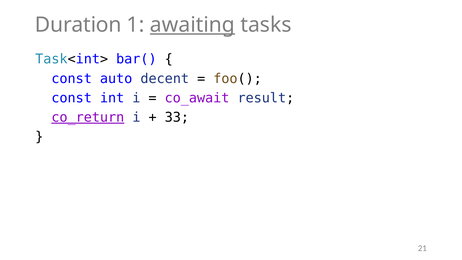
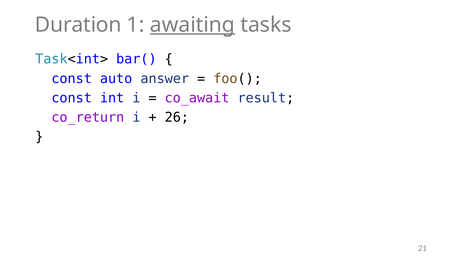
decent: decent -> answer (165, 79)
co_return underline: present -> none (88, 117)
33: 33 -> 26 (177, 117)
